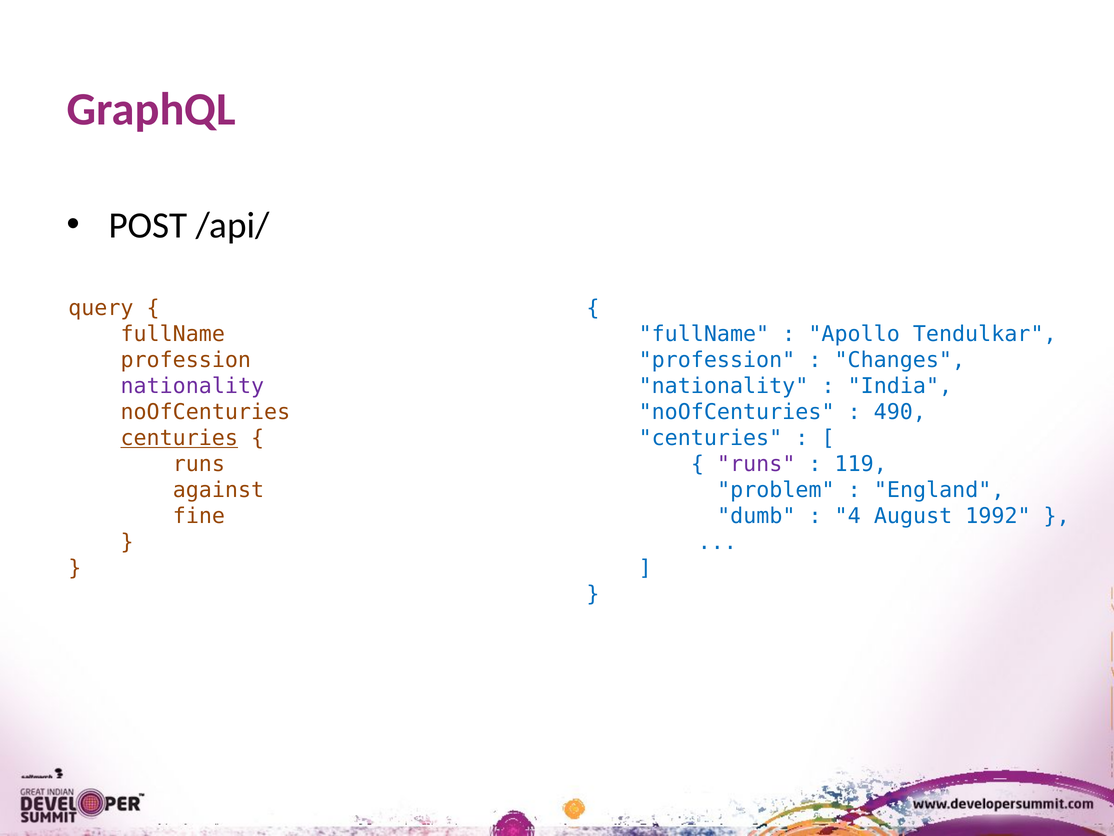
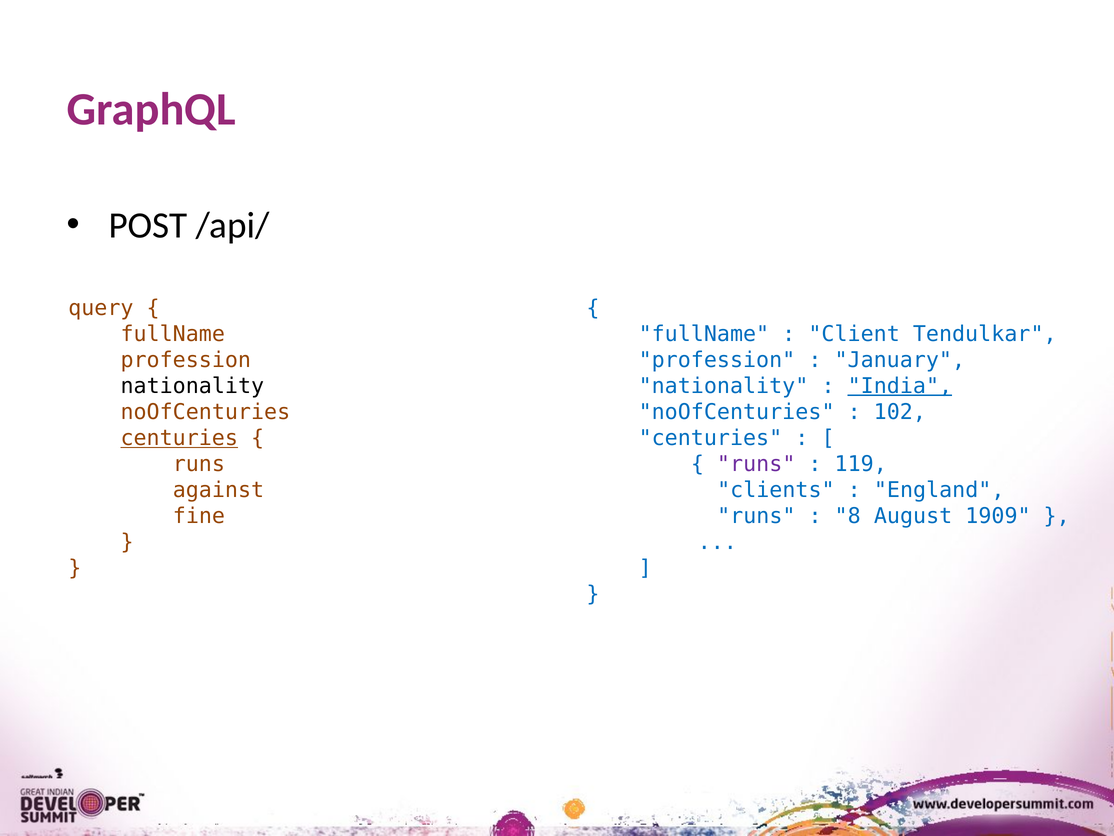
Apollo: Apollo -> Client (854, 334)
Changes: Changes -> January (900, 360)
India underline: none -> present (900, 386)
nationality colour: purple -> black (192, 386)
490: 490 -> 102 (900, 412)
problem: problem -> clients (776, 490)
dumb: dumb -> runs (756, 516)
4: 4 -> 8 (848, 516)
1992: 1992 -> 1909 (998, 516)
